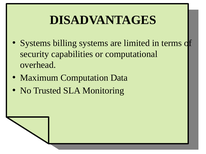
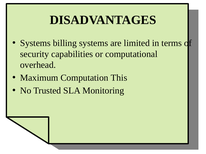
Data: Data -> This (119, 78)
